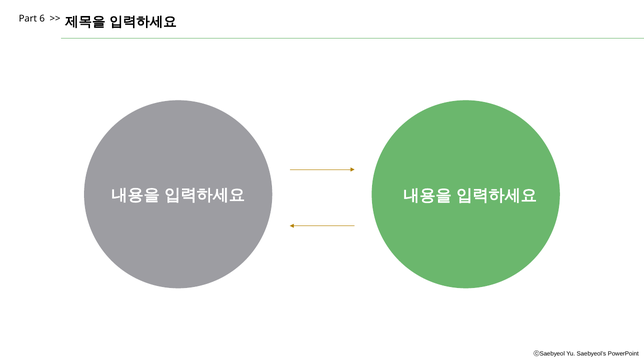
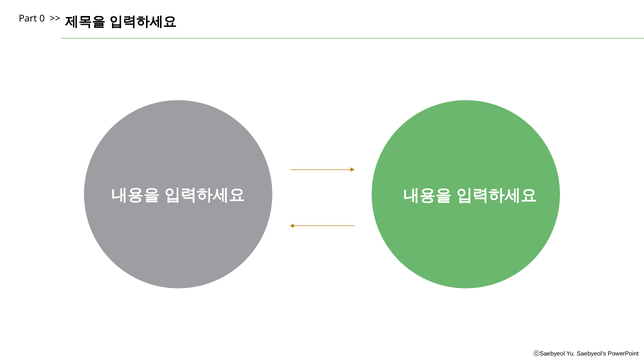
6: 6 -> 0 (42, 19)
